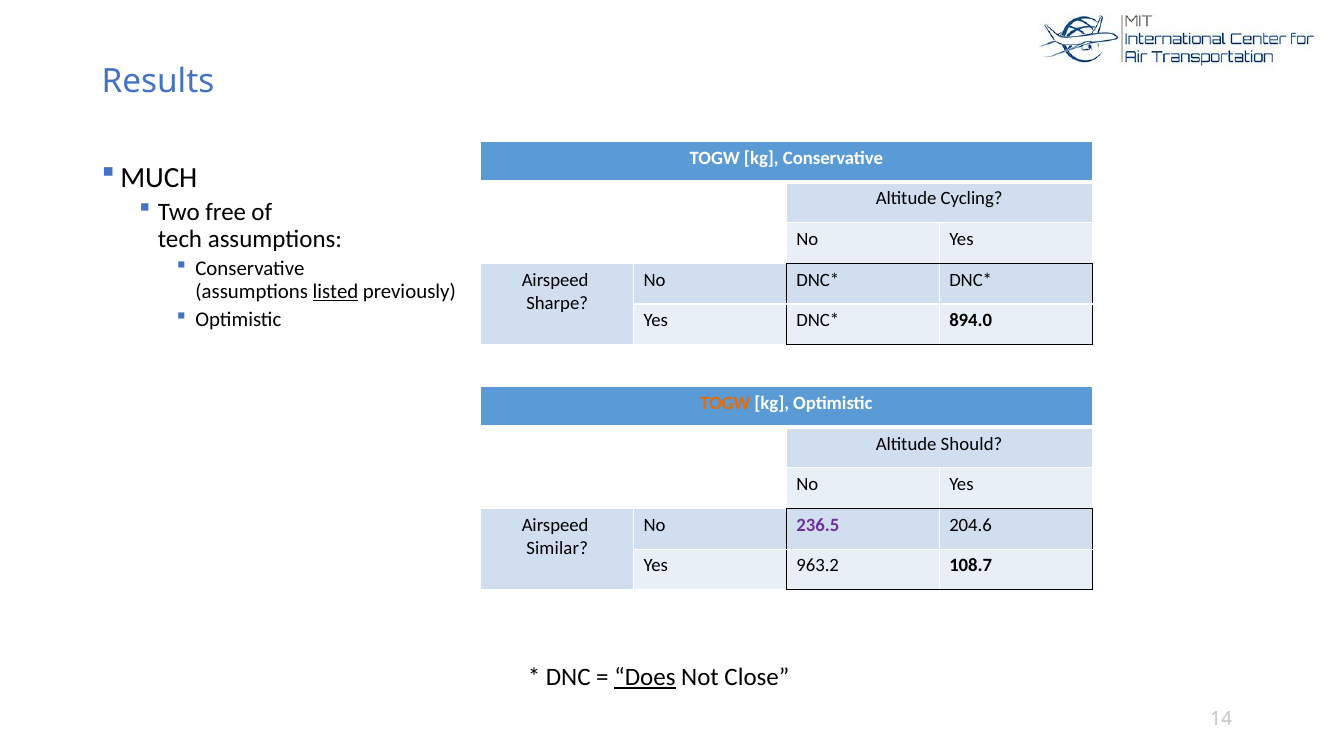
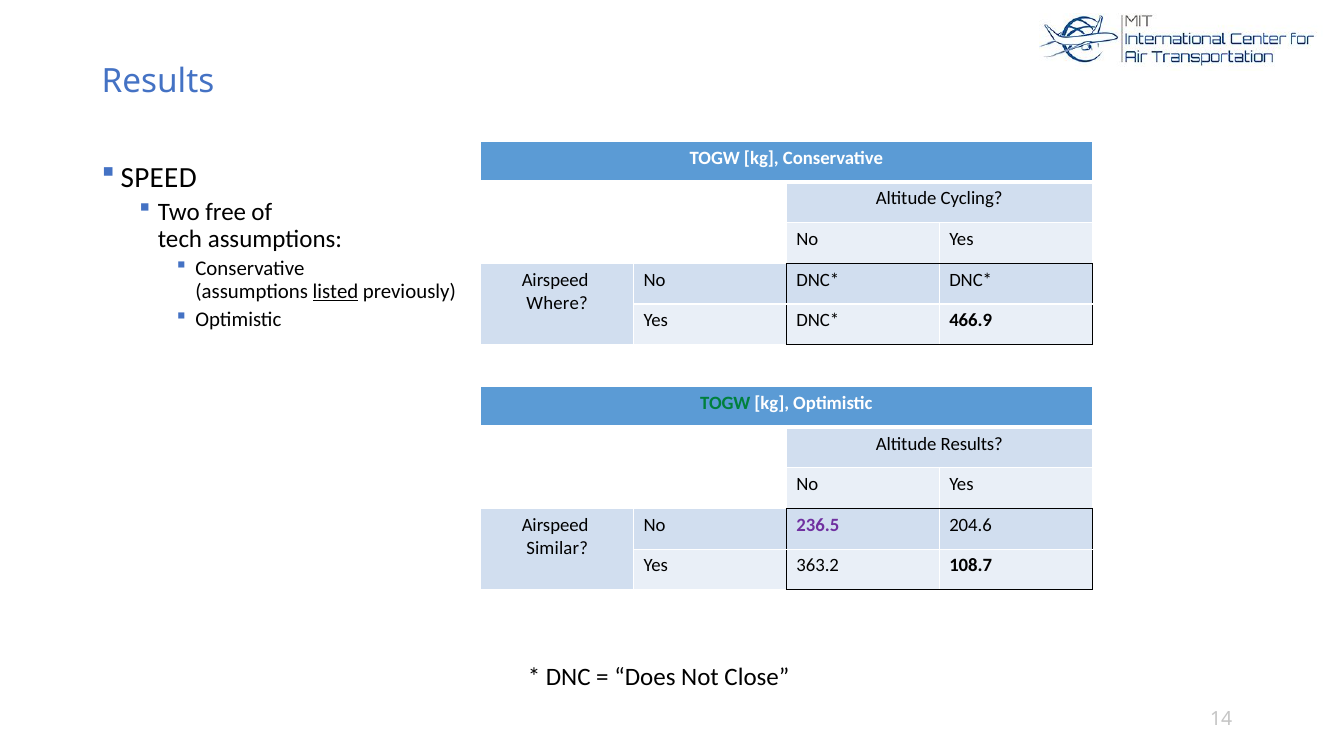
MUCH: MUCH -> SPEED (159, 177)
Sharpe: Sharpe -> Where (557, 303)
894.0: 894.0 -> 466.9 (971, 320)
TOGW colour: orange -> green (725, 403)
Altitude Should: Should -> Results (972, 444)
963.2: 963.2 -> 363.2 (818, 565)
Does underline: present -> none (645, 677)
